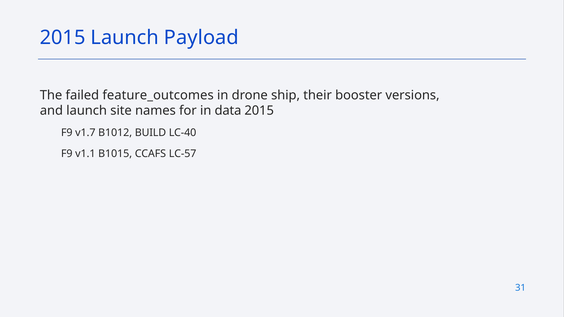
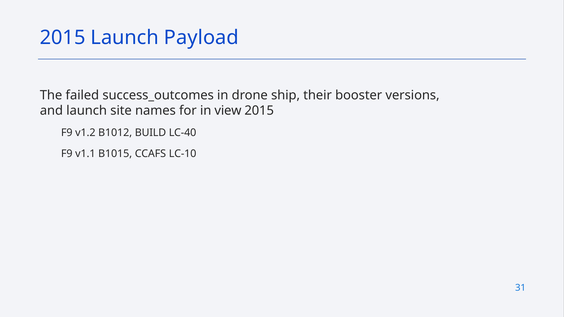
feature_outcomes: feature_outcomes -> success_outcomes (158, 95)
data: data -> view (228, 111)
v1.7: v1.7 -> v1.2 (85, 133)
LC-57: LC-57 -> LC-10 (183, 154)
